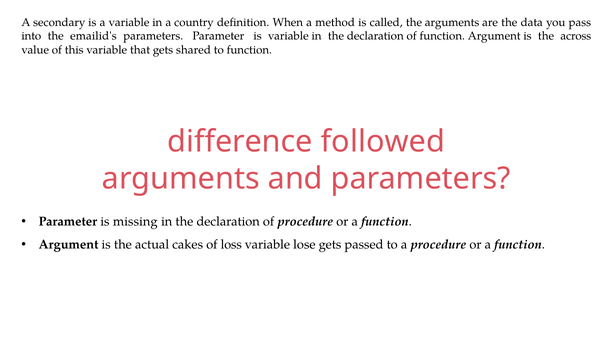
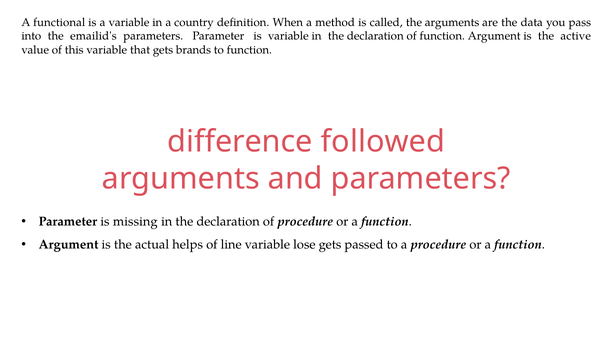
secondary: secondary -> functional (59, 22)
across: across -> active (576, 36)
shared: shared -> brands (194, 50)
cakes: cakes -> helps (188, 244)
loss: loss -> line (231, 244)
